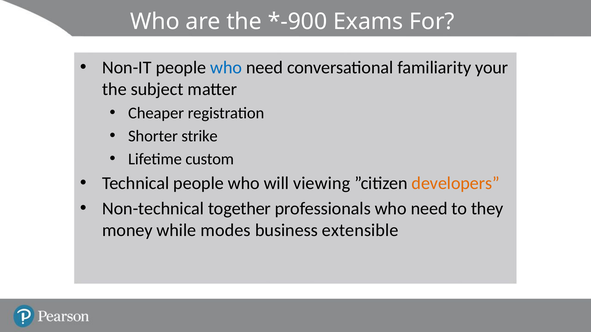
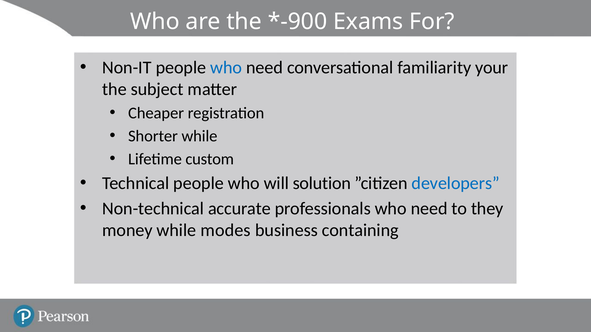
Shorter strike: strike -> while (199, 136)
viewing: viewing -> solution (322, 184)
developers colour: orange -> blue (456, 184)
together: together -> accurate (239, 209)
extensible: extensible -> containing (360, 231)
